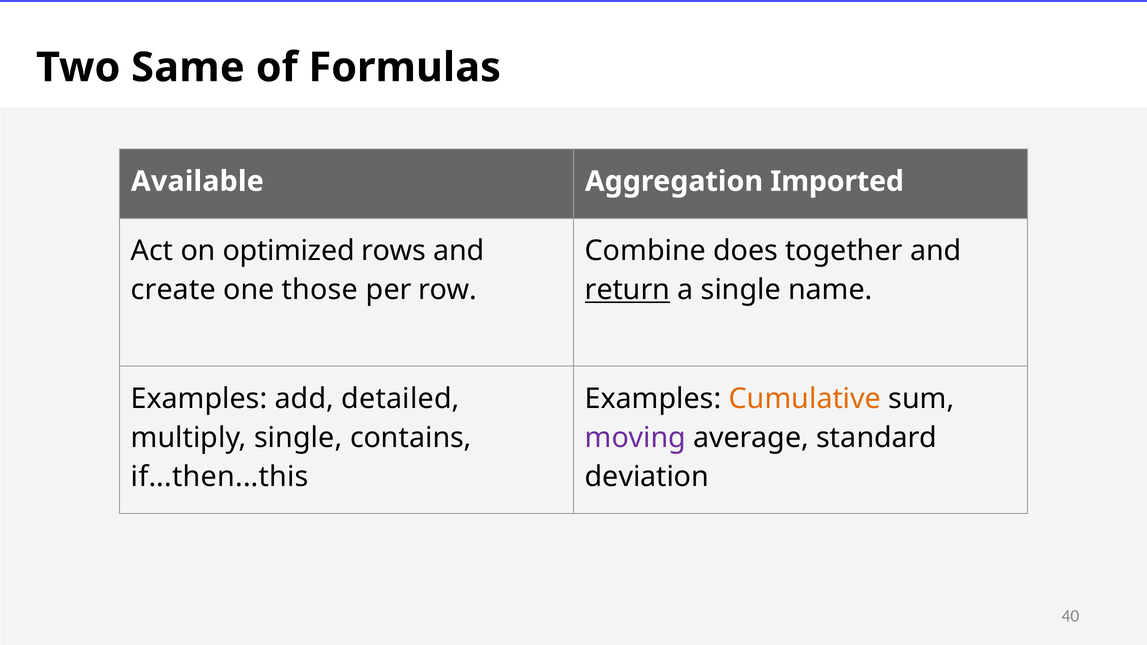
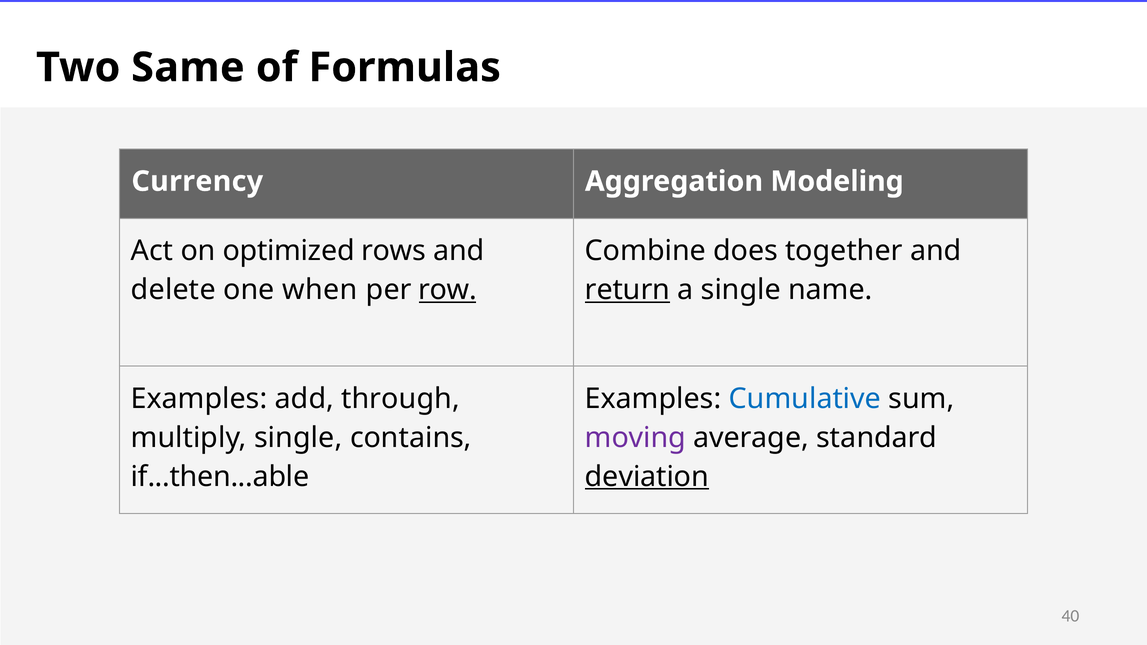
Available: Available -> Currency (197, 181)
Imported: Imported -> Modeling (837, 181)
create: create -> delete (173, 290)
those: those -> when (320, 290)
row underline: none -> present (448, 290)
detailed: detailed -> through (401, 399)
Cumulative colour: orange -> blue (805, 399)
if...then...this: if...then...this -> if...then...able (220, 477)
deviation underline: none -> present (647, 477)
